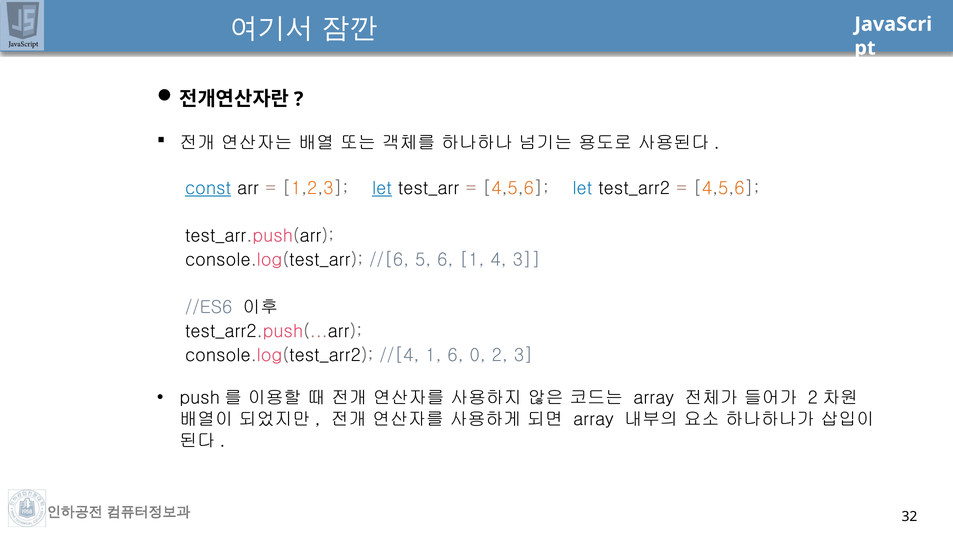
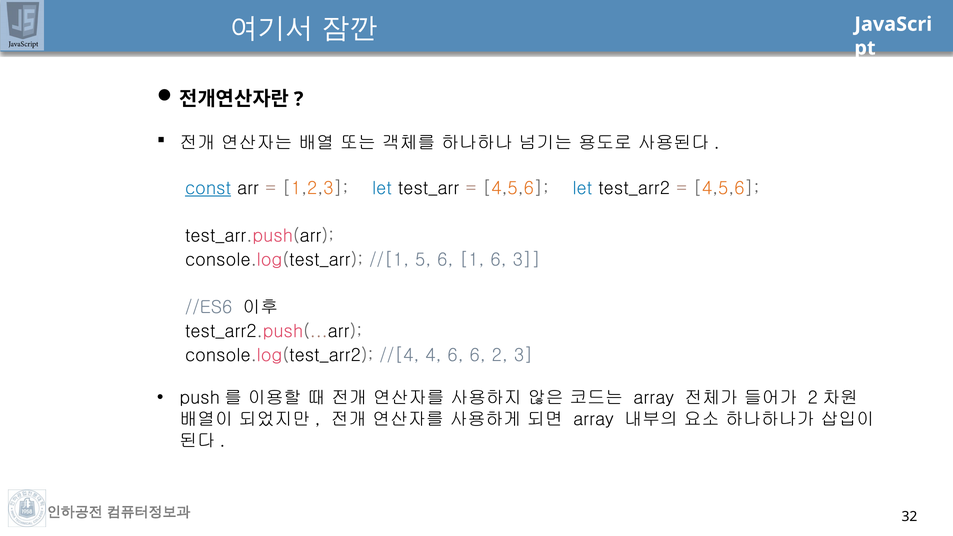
let underline: present -> none (382, 188)
//[6: //[6 -> //[1 (389, 260)
1 4: 4 -> 6 (498, 260)
//[4 1: 1 -> 4 (433, 355)
6 0: 0 -> 6 (478, 355)
